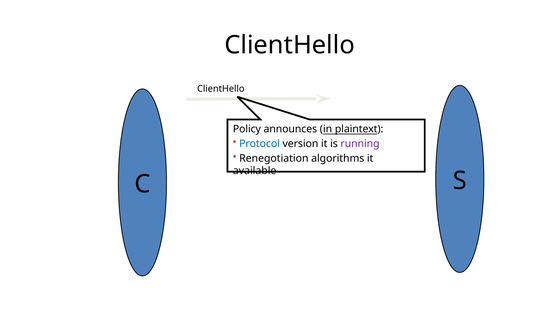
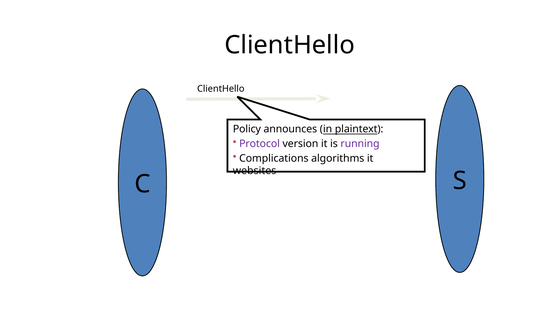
Protocol colour: blue -> purple (260, 144)
Renegotiation: Renegotiation -> Complications (274, 159)
available: available -> websites (255, 171)
